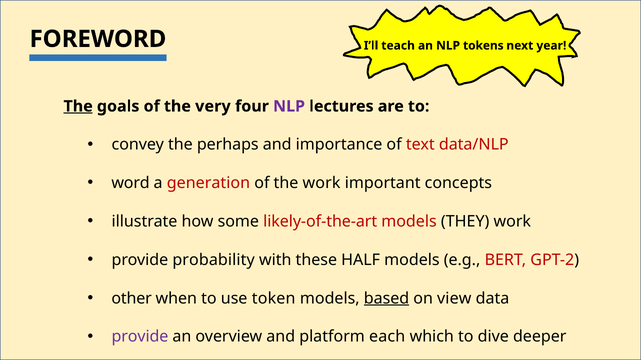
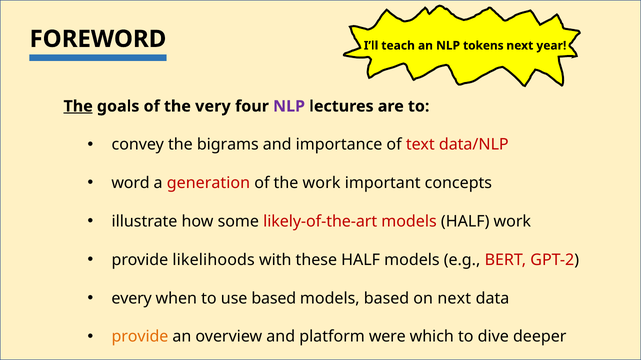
perhaps: perhaps -> bigrams (228, 145)
models THEY: THEY -> HALF (465, 222)
probability: probability -> likelihoods (214, 260)
other: other -> every (132, 299)
use token: token -> based (274, 299)
based underline: present -> none (387, 299)
on view: view -> next (454, 299)
provide colour: purple -> orange (140, 337)
each: each -> were (387, 337)
